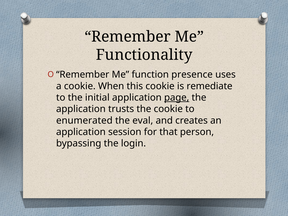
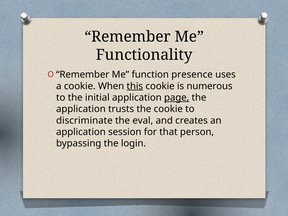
this underline: none -> present (135, 86)
remediate: remediate -> numerous (210, 86)
enumerated: enumerated -> discriminate (84, 120)
